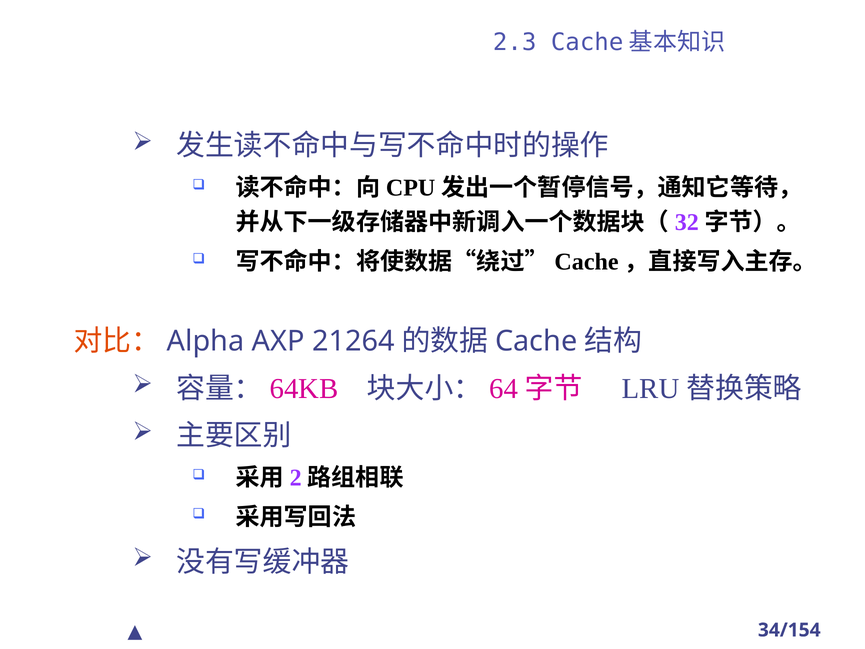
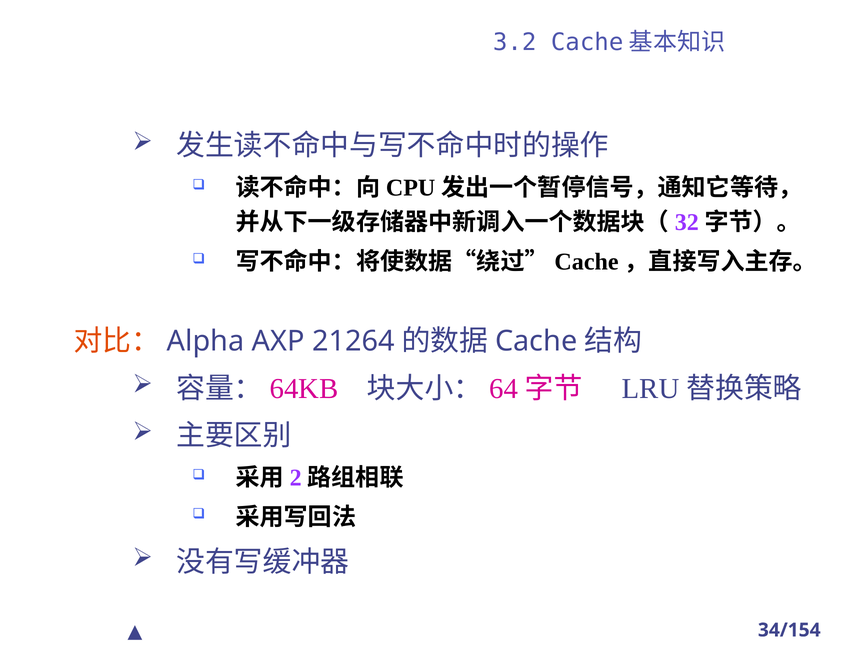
2.3: 2.3 -> 3.2 (515, 42)
